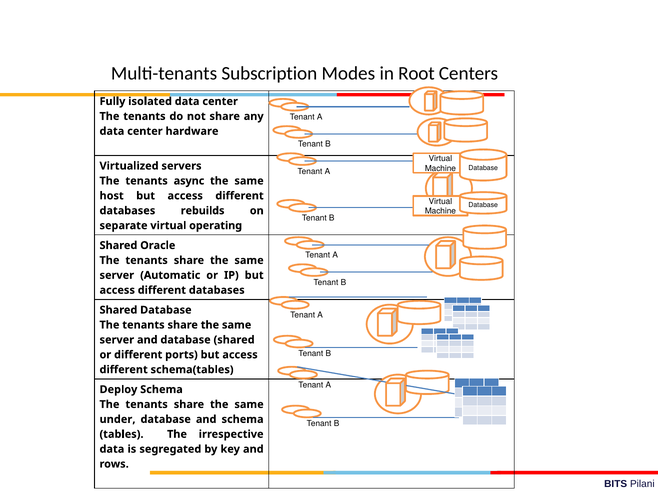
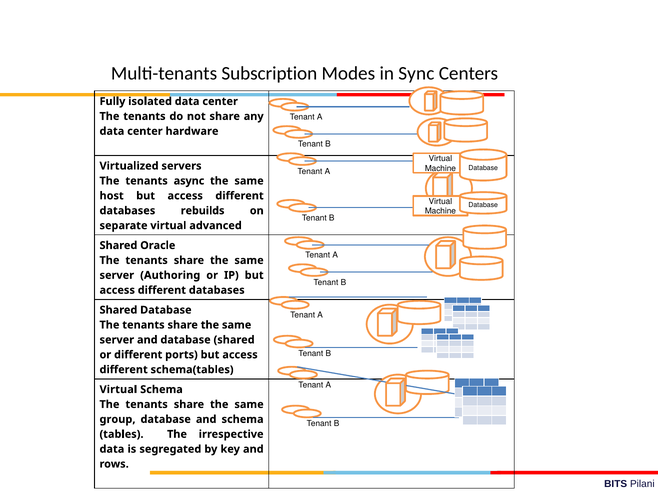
Root: Root -> Sync (416, 74)
operating: operating -> advanced (216, 226)
Automatic: Automatic -> Authoring (170, 276)
Deploy: Deploy -> Virtual (118, 390)
under: under -> group (118, 420)
